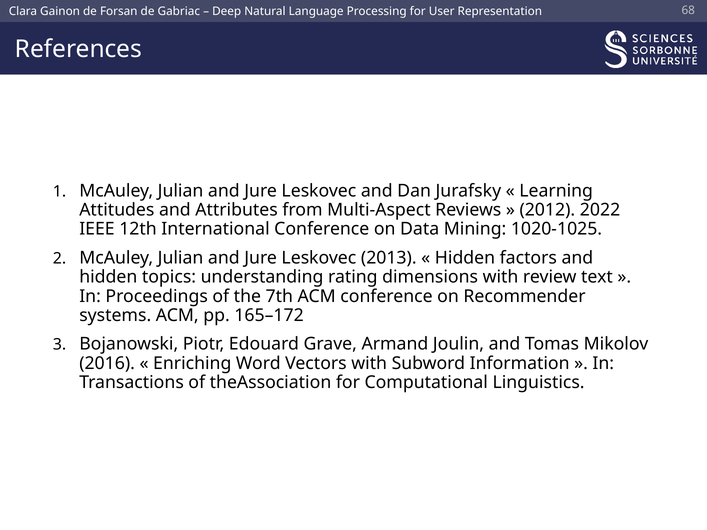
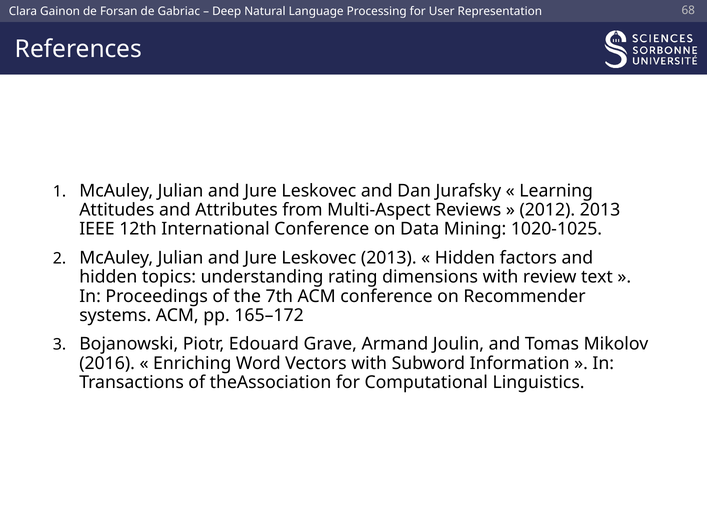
2012 2022: 2022 -> 2013 (600, 210)
